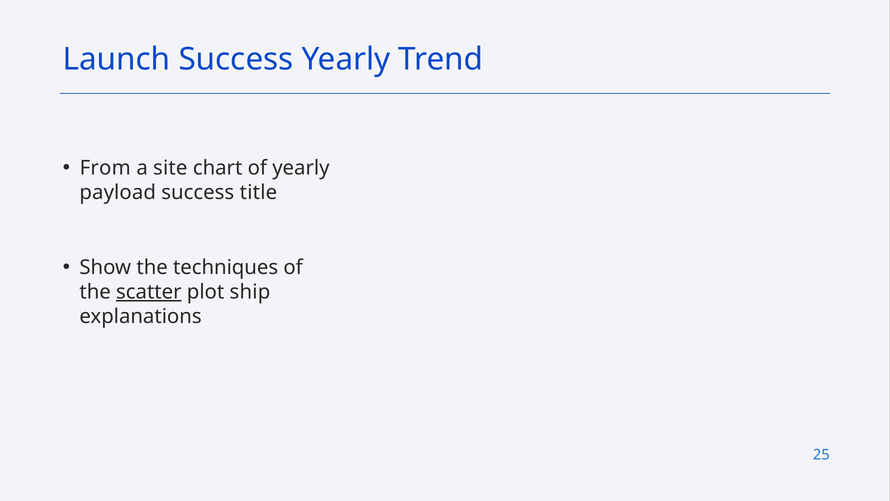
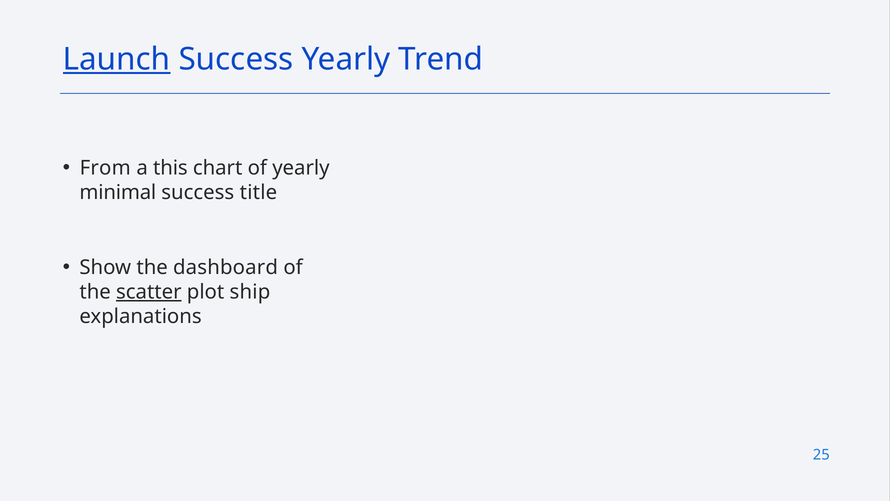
Launch underline: none -> present (117, 59)
site: site -> this (170, 168)
payload: payload -> minimal (118, 192)
techniques: techniques -> dashboard (225, 267)
